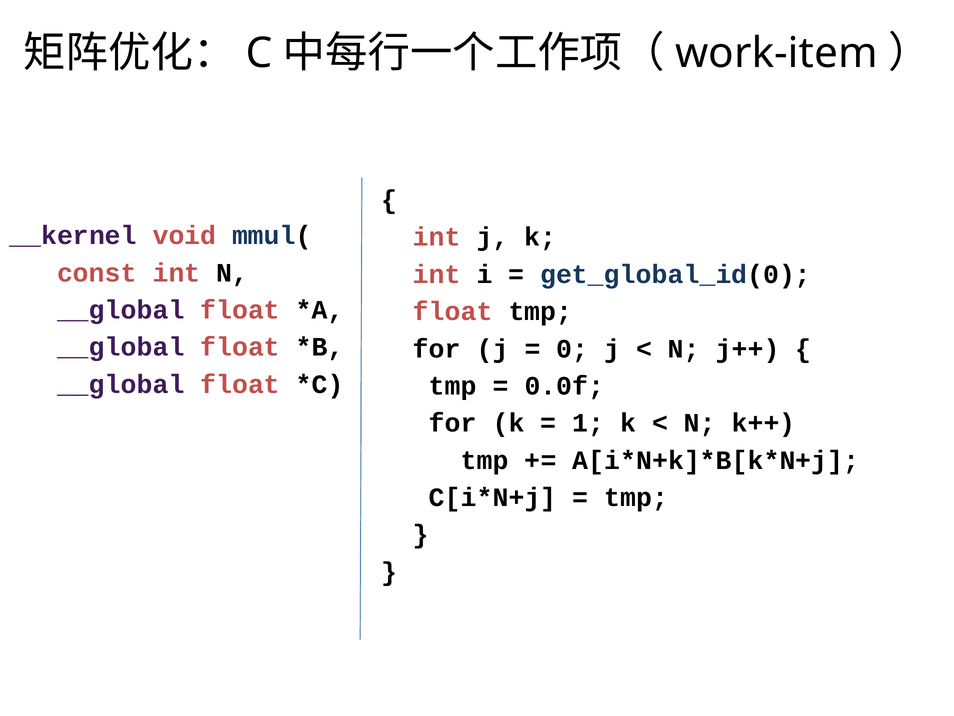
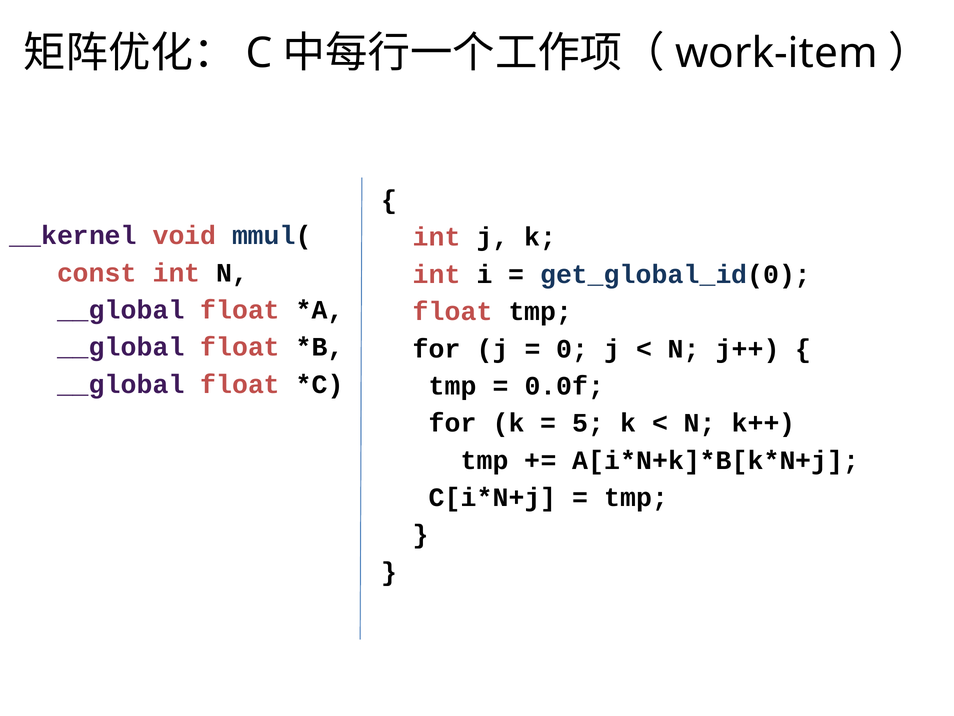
1: 1 -> 5 (588, 423)
